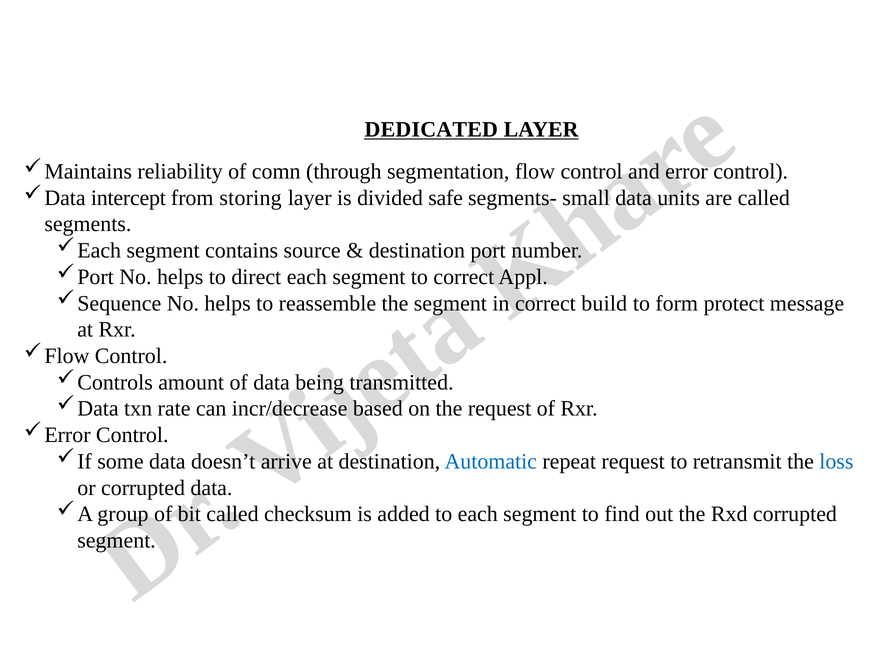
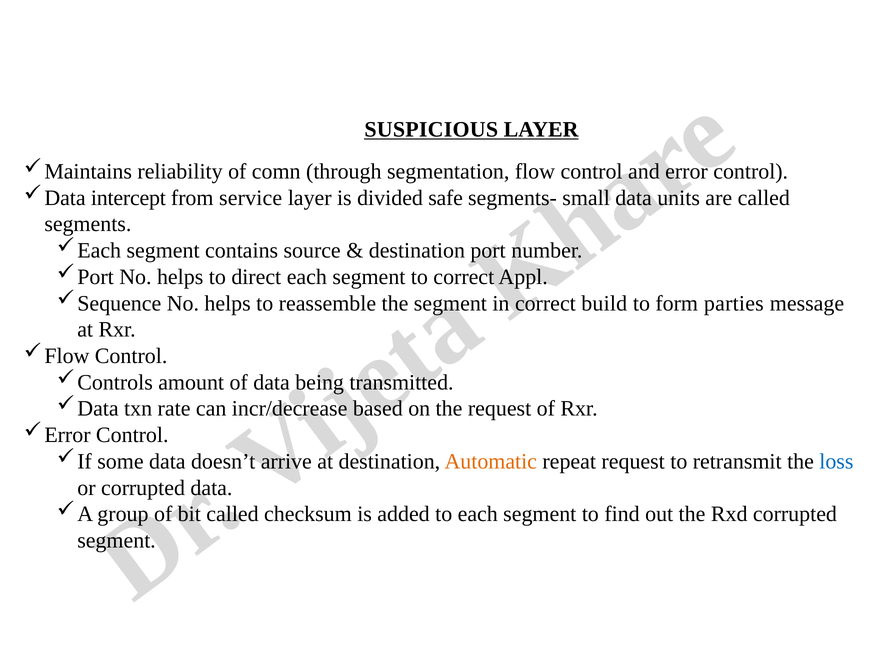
DEDICATED: DEDICATED -> SUSPICIOUS (431, 129)
storing: storing -> service (251, 198)
protect: protect -> parties (734, 303)
Automatic colour: blue -> orange (491, 461)
